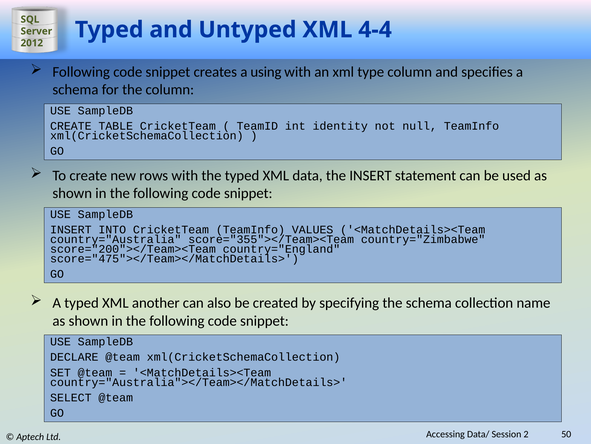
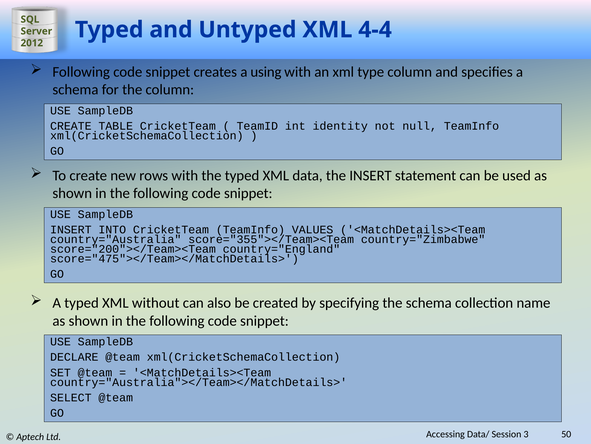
another: another -> without (156, 303)
2: 2 -> 3 (526, 434)
